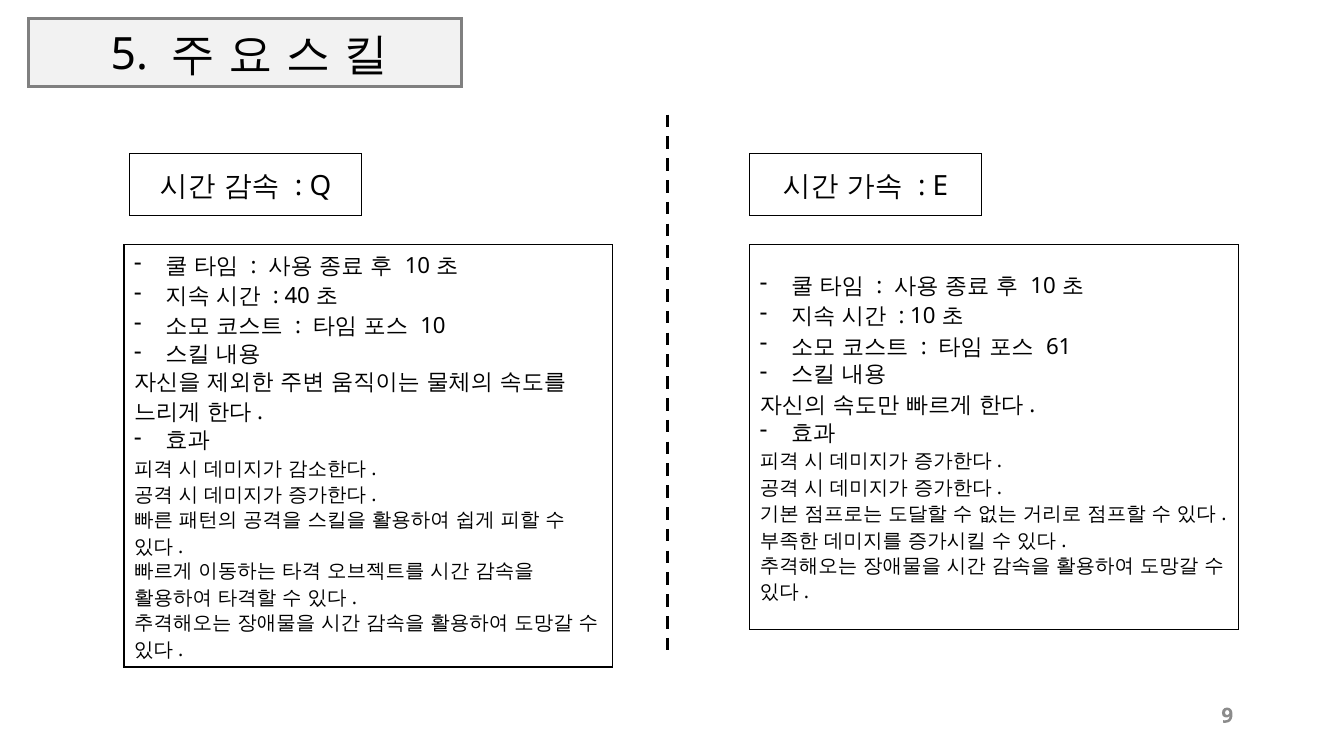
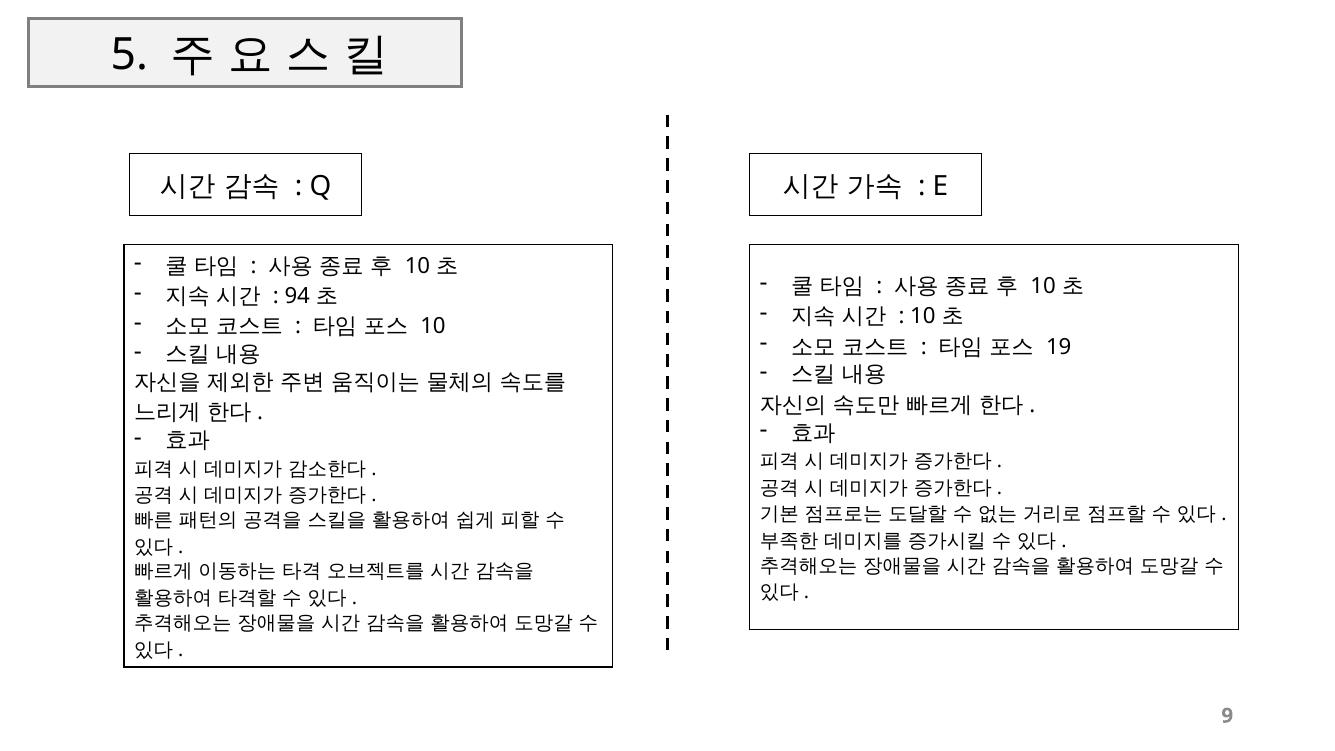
40: 40 -> 94 (297, 296)
61: 61 -> 19 (1059, 347)
